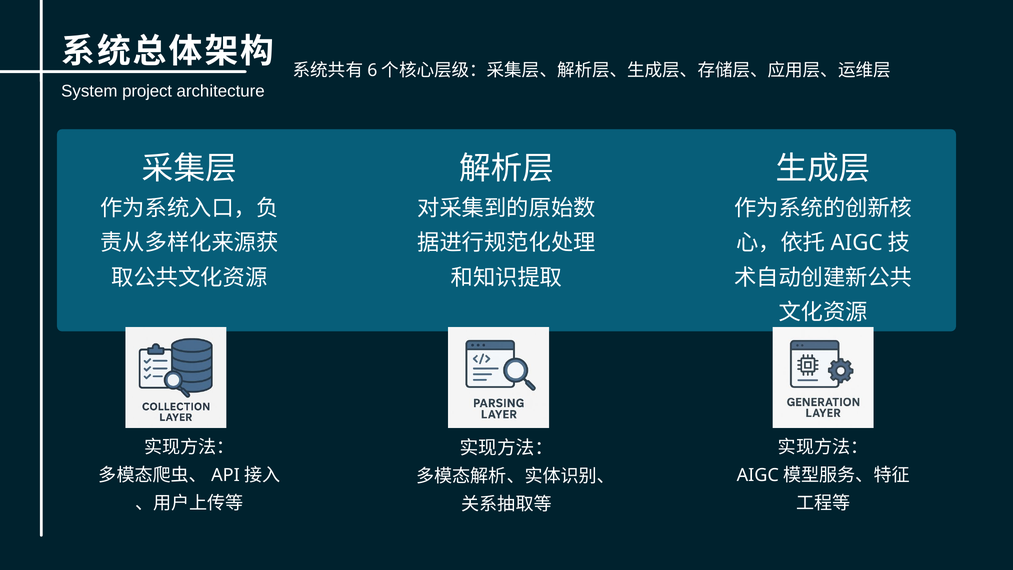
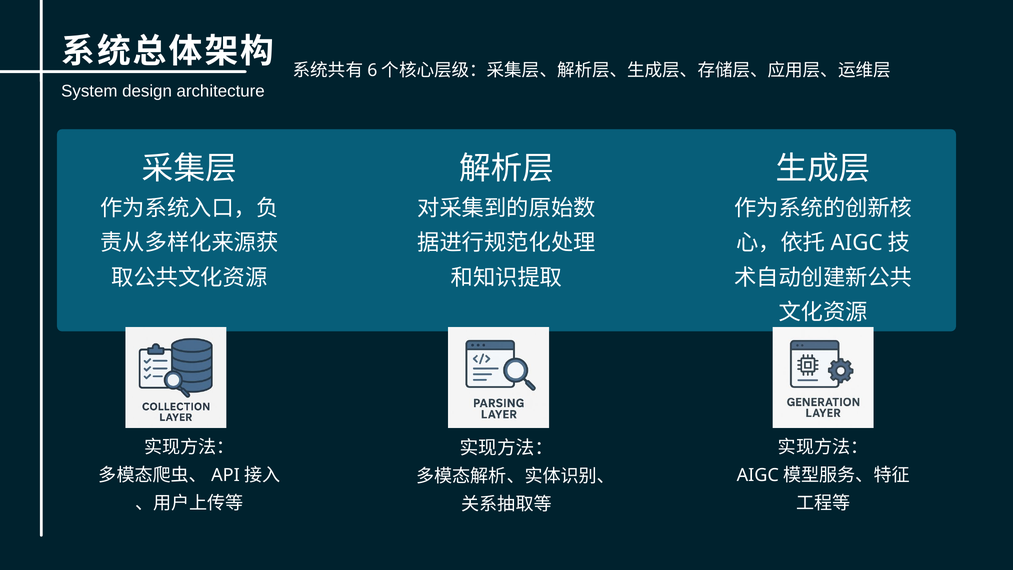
project: project -> design (147, 91)
